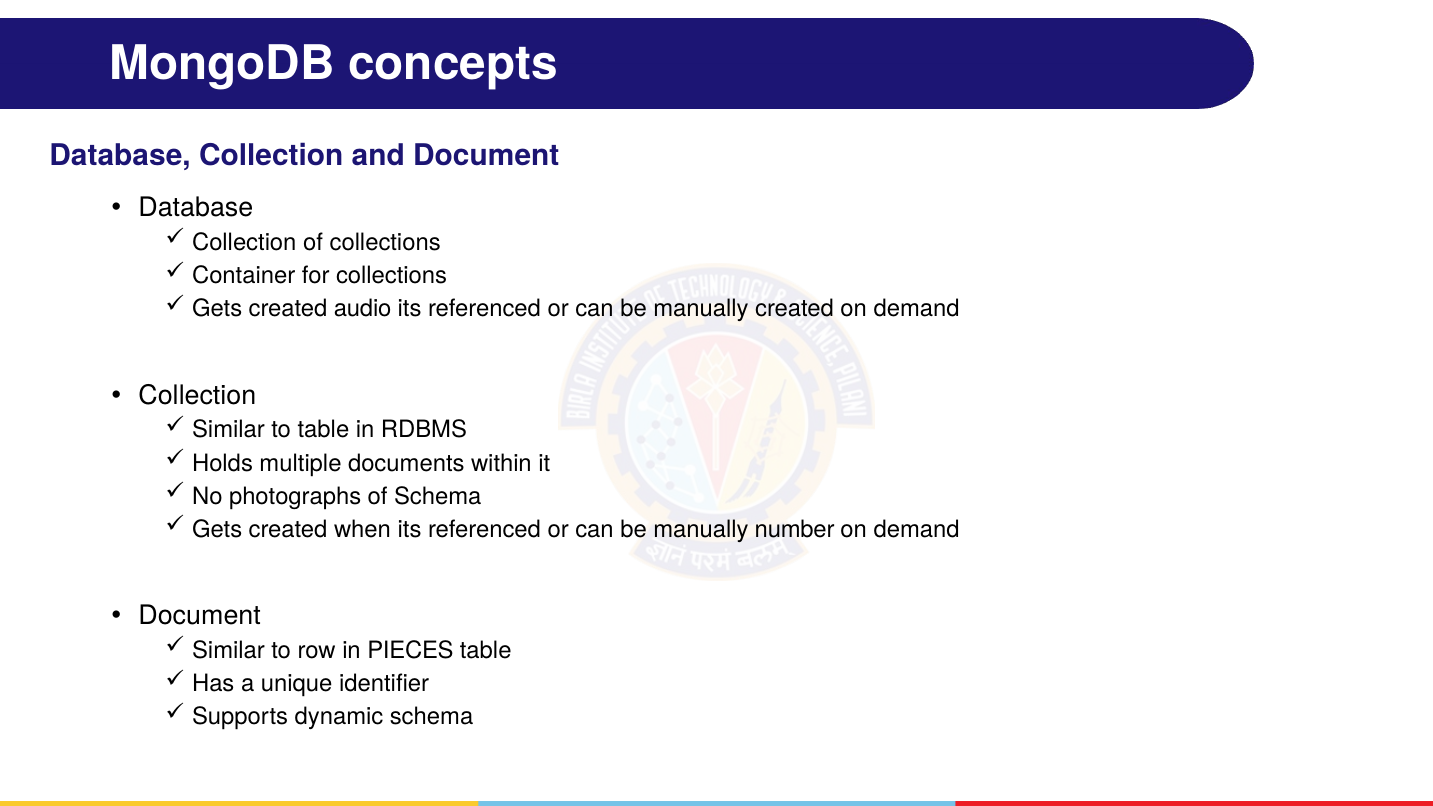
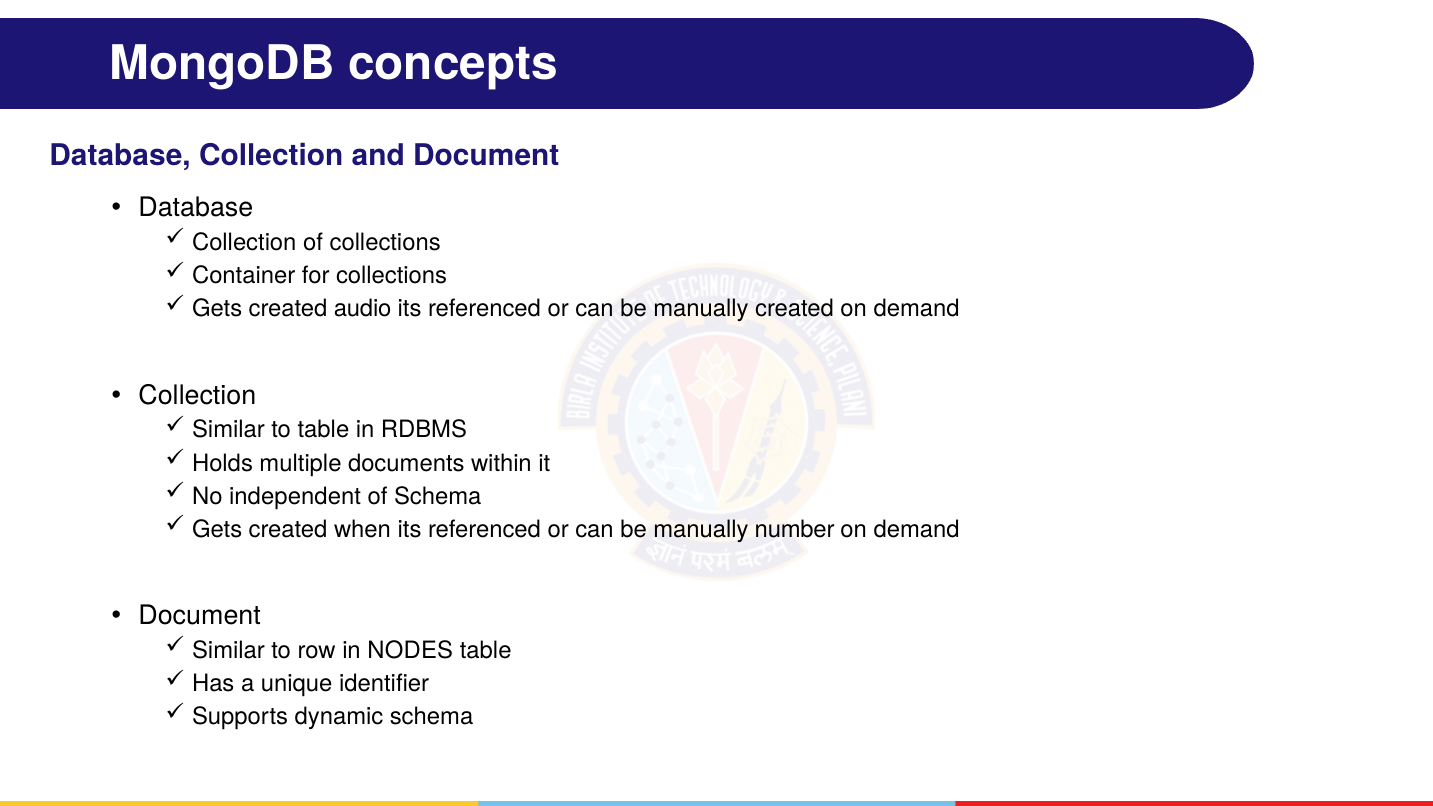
photographs: photographs -> independent (295, 496)
PIECES: PIECES -> NODES (410, 651)
